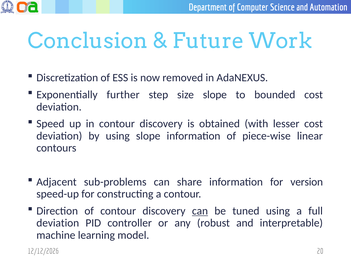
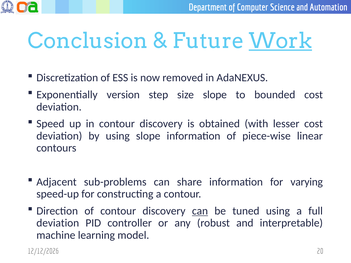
Work underline: none -> present (280, 41)
further: further -> version (123, 95)
version: version -> varying (307, 182)
